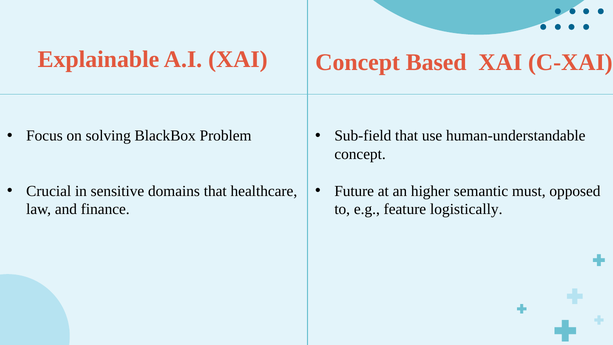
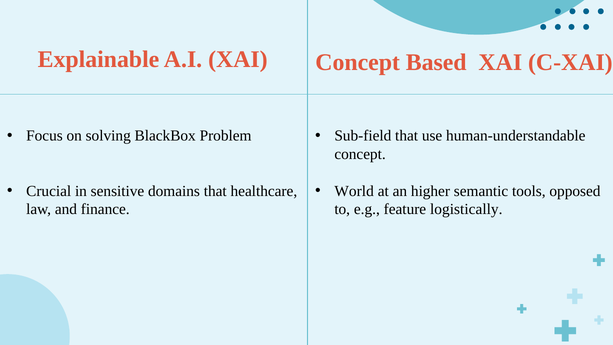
Future: Future -> World (354, 191)
must: must -> tools (529, 191)
